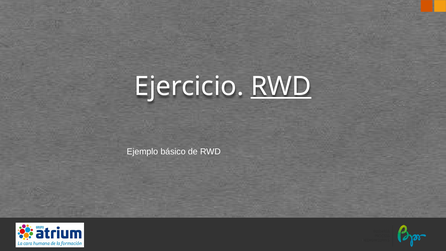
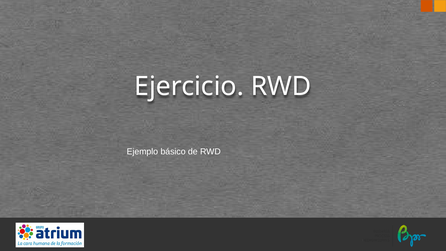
RWD underline: present -> none (281, 86)
